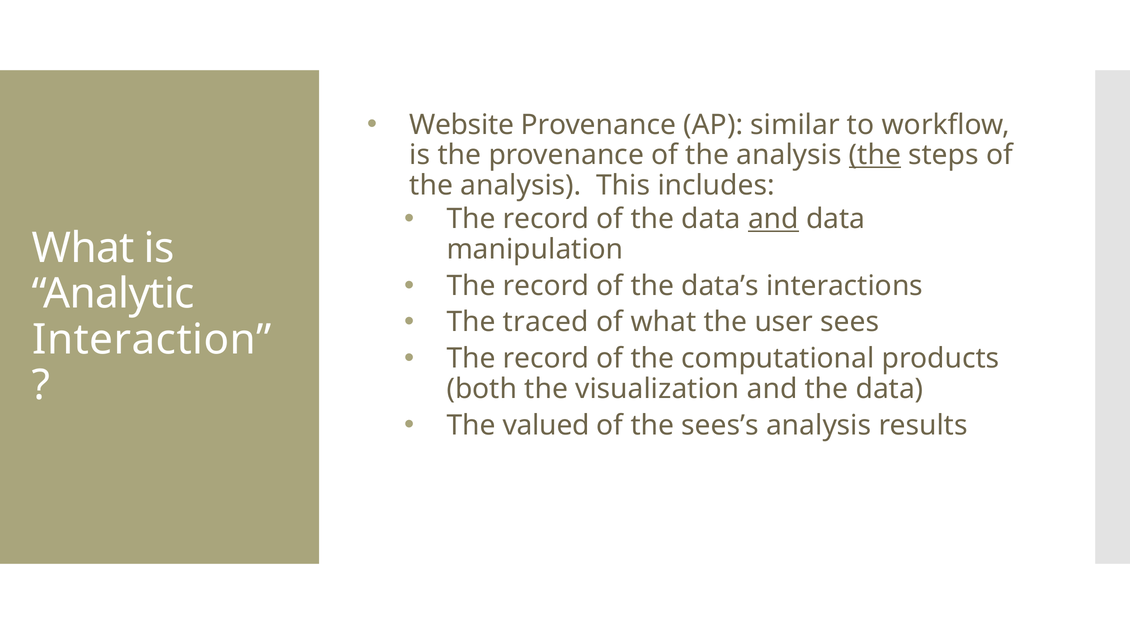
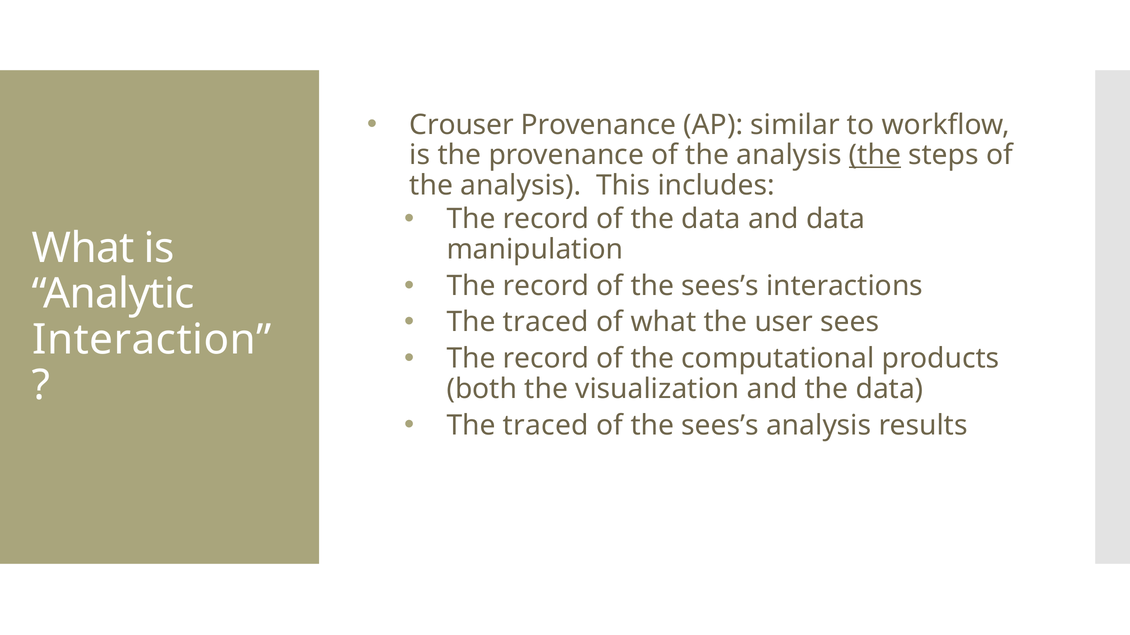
Website: Website -> Crouser (462, 125)
and underline: present -> none (773, 219)
record of the data’s: data’s -> sees’s (720, 286)
valued: valued -> traced (546, 426)
